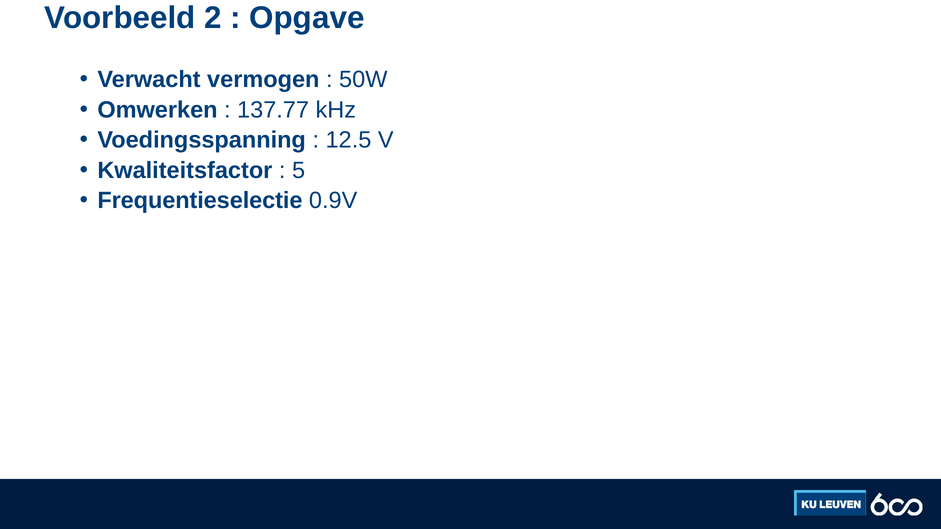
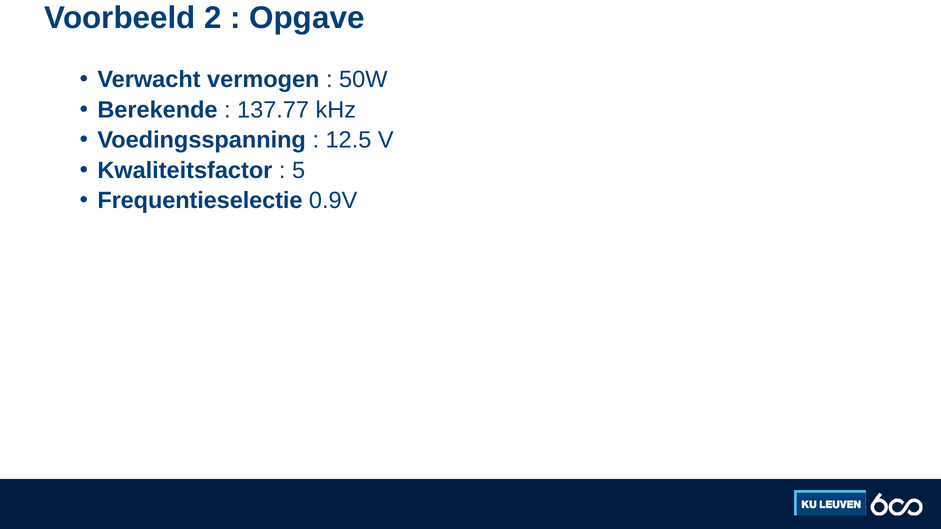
Omwerken: Omwerken -> Berekende (157, 110)
